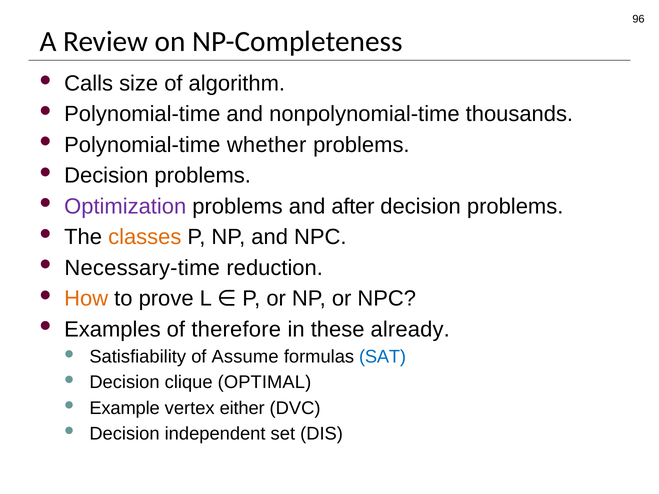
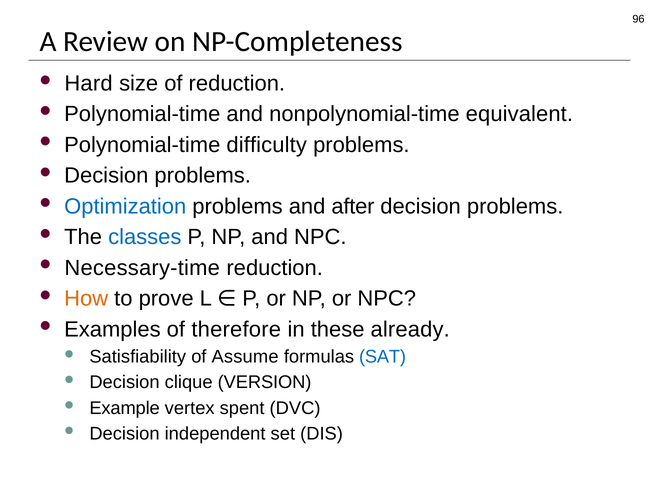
Calls: Calls -> Hard (89, 83)
of algorithm: algorithm -> reduction (237, 83)
thousands: thousands -> equivalent (519, 114)
whether: whether -> difficulty (267, 145)
Optimization colour: purple -> blue (125, 206)
classes colour: orange -> blue (145, 237)
OPTIMAL: OPTIMAL -> VERSION (265, 383)
either: either -> spent (242, 408)
